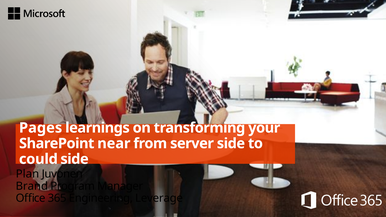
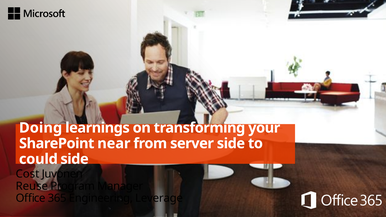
Pages: Pages -> Doing (41, 128)
Plan: Plan -> Cost (27, 174)
Brand: Brand -> Reuse (32, 186)
